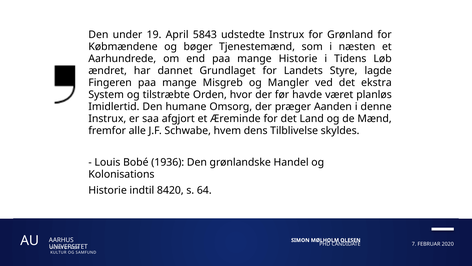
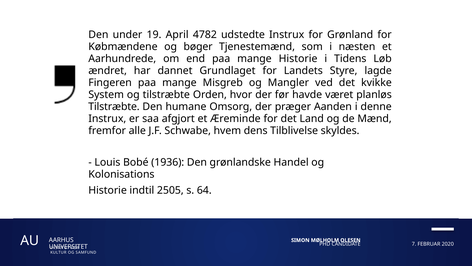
5843: 5843 -> 4782 (205, 35)
ekstra: ekstra -> kvikke (376, 83)
Imidlertid: Imidlertid -> Tilstræbte (114, 106)
8420: 8420 -> 2505 (170, 190)
